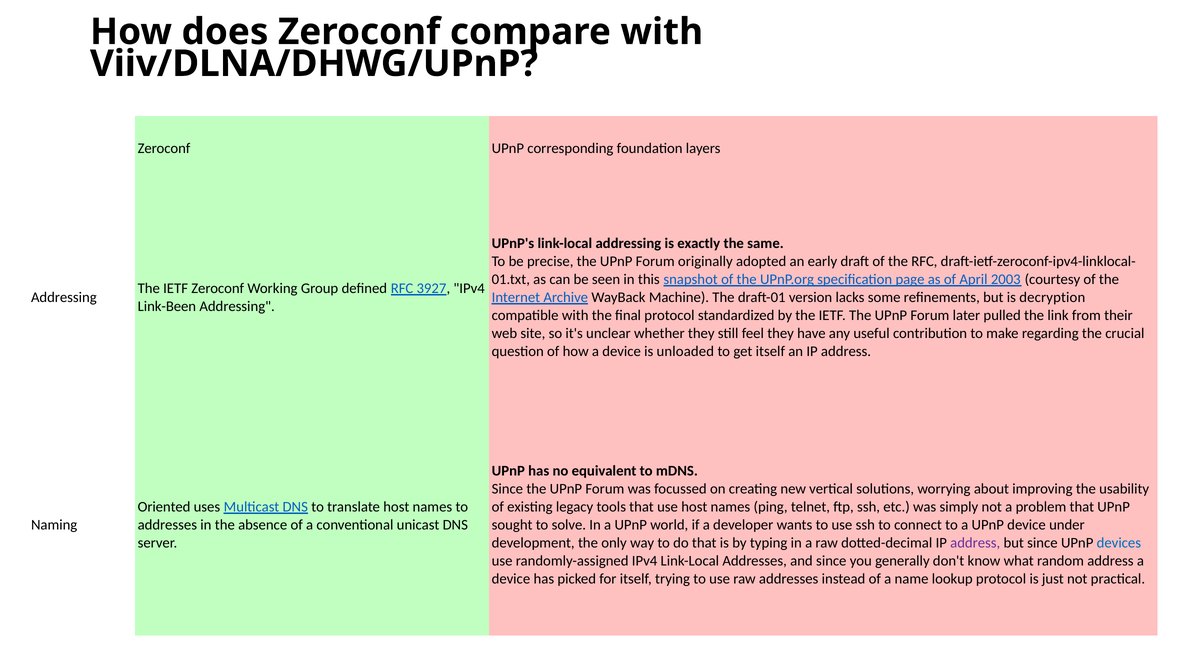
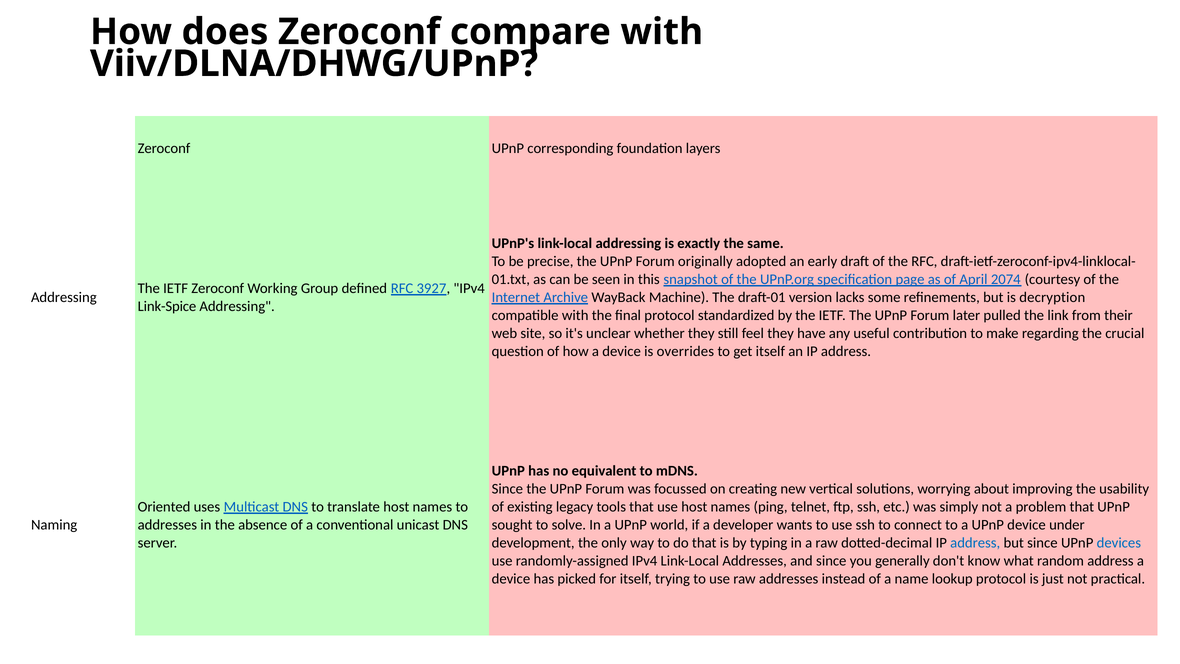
2003: 2003 -> 2074 (1006, 279)
Link-Been: Link-Been -> Link-Spice (167, 306)
unloaded: unloaded -> overrides (685, 351)
address colour: purple -> blue (975, 543)
